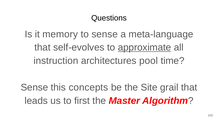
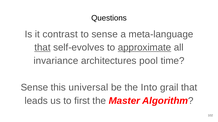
memory: memory -> contrast (60, 34)
that underline: none -> present (42, 48)
instruction: instruction -> invariance (56, 61)
concepts: concepts -> universal (88, 88)
Site: Site -> Into (149, 88)
